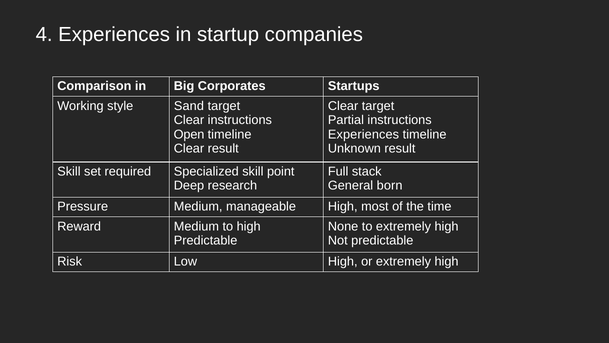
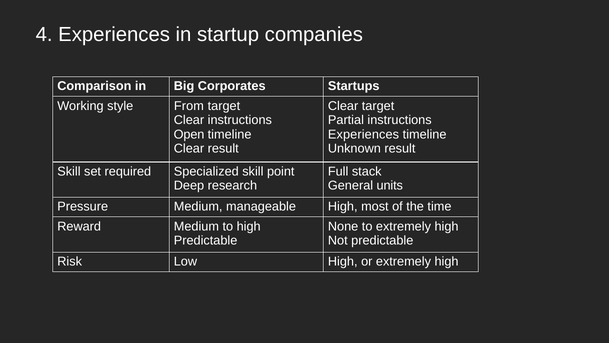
Sand: Sand -> From (189, 106)
born: born -> units (390, 186)
